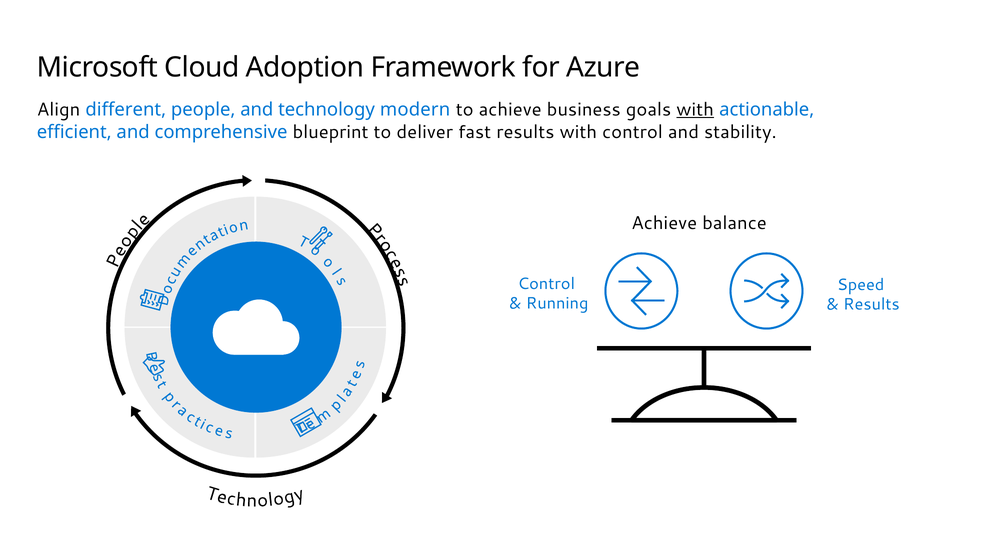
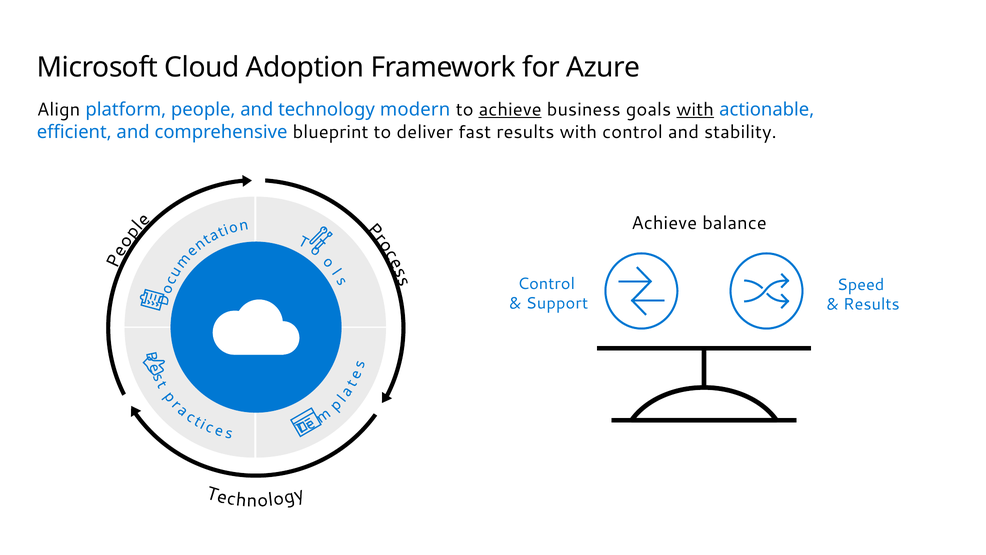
different: different -> platform (126, 110)
achieve underline: none -> present (510, 110)
Running: Running -> Support (557, 303)
